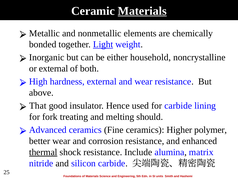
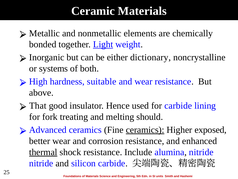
Materials underline: present -> none (142, 11)
household: household -> dictionary (151, 57)
or external: external -> systems (54, 68)
hardness external: external -> suitable (102, 81)
ceramics underline: none -> present (145, 130)
polymer: polymer -> exposed (211, 130)
alumina matrix: matrix -> nitride (201, 152)
